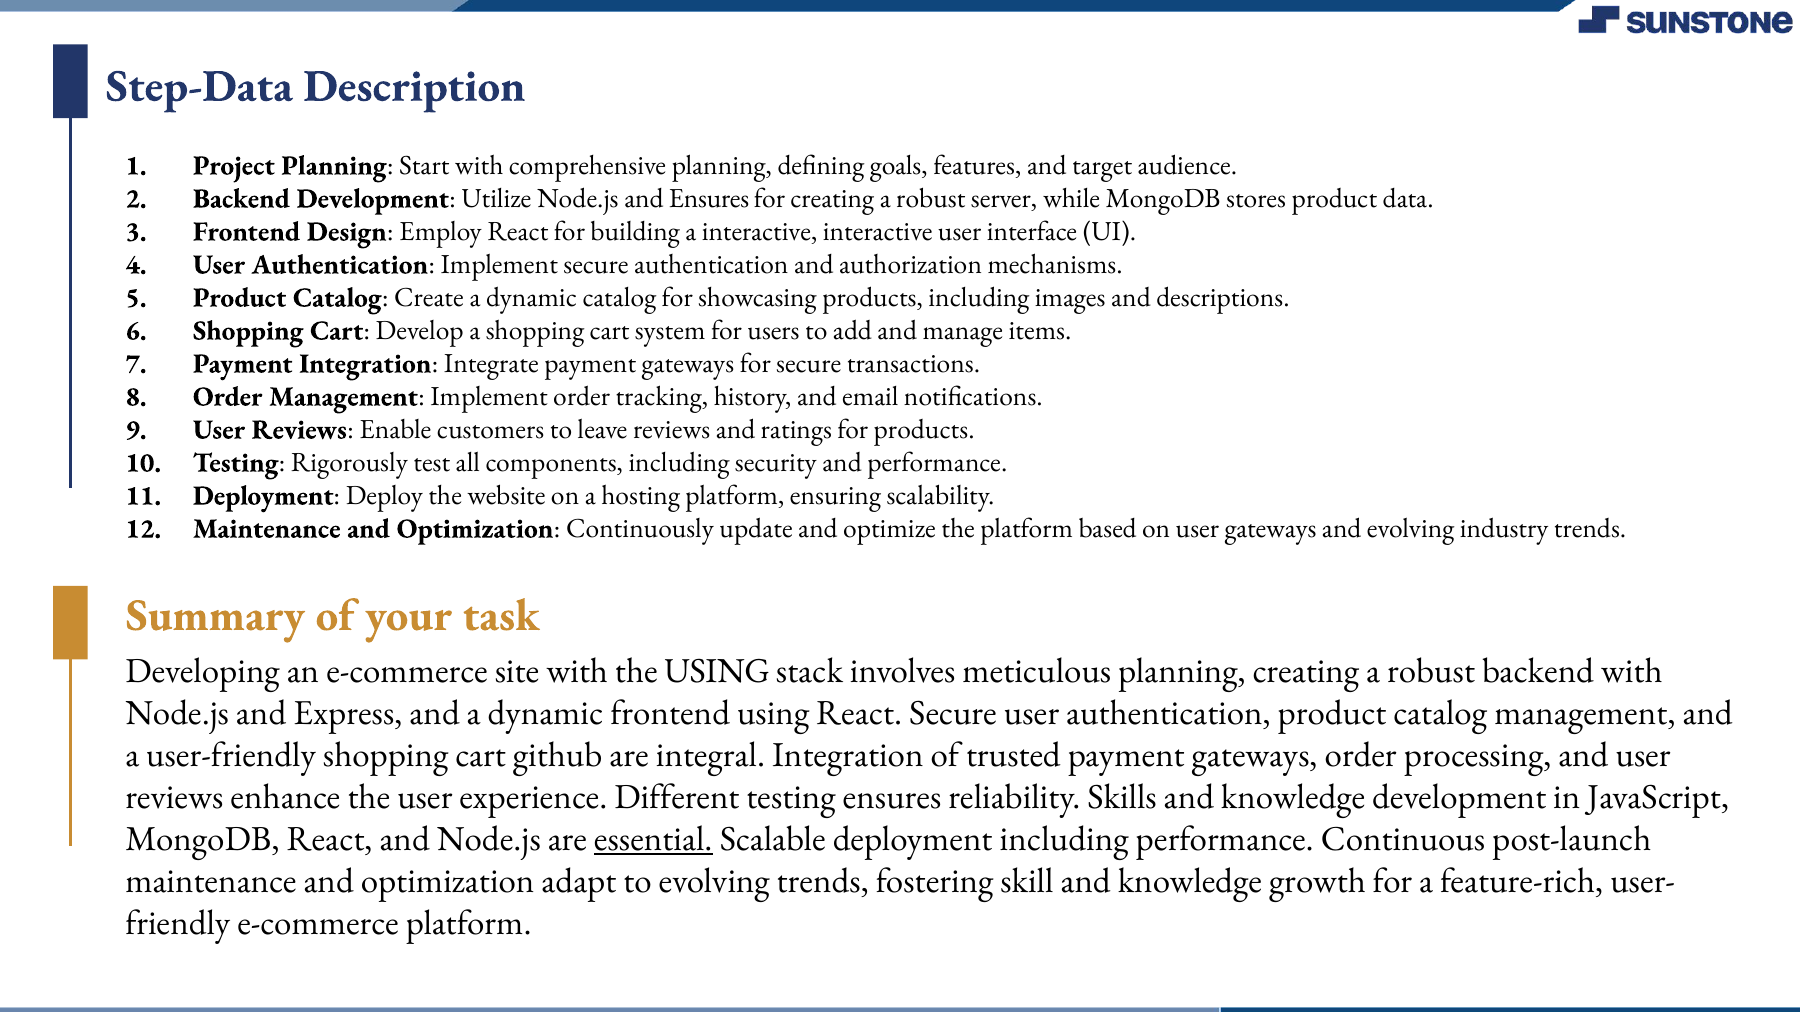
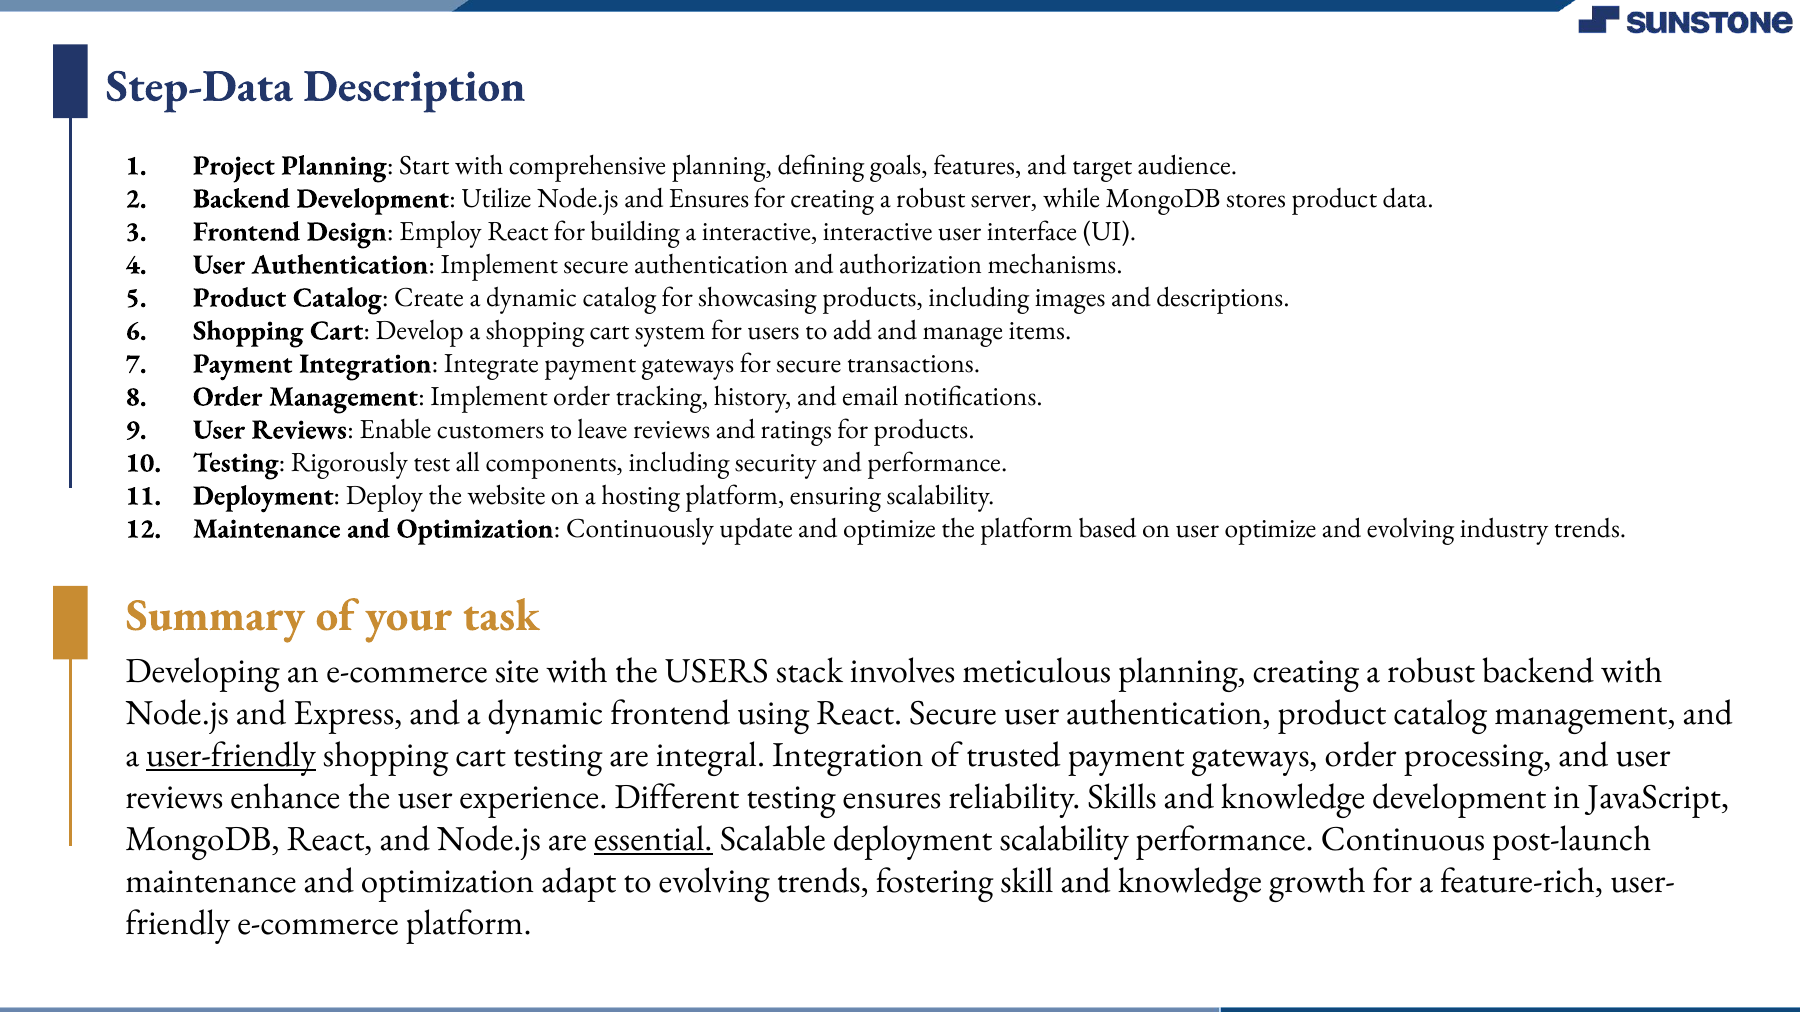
user gateways: gateways -> optimize (1270, 529)
the USING: USING -> USERS (717, 671)
user-friendly underline: none -> present (231, 755)
cart github: github -> testing (558, 755)
deployment including: including -> scalability (1064, 839)
